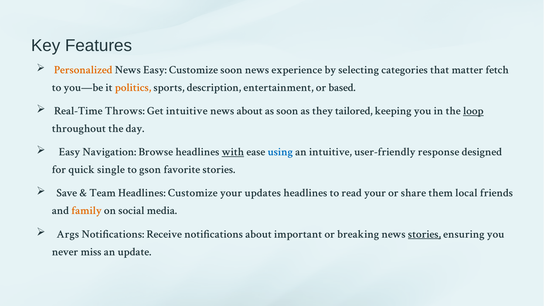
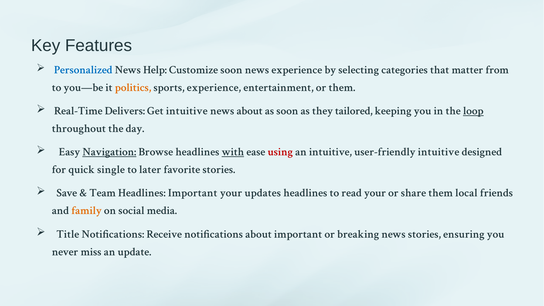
Personalized colour: orange -> blue (83, 70)
News Easy: Easy -> Help (155, 70)
fetch: fetch -> from (497, 70)
sports description: description -> experience (214, 87)
or based: based -> them (342, 87)
Throws: Throws -> Delivers (125, 111)
Navigation underline: none -> present (109, 152)
using colour: blue -> red (280, 152)
user-friendly response: response -> intuitive (439, 152)
gson: gson -> later (150, 170)
Headlines Customize: Customize -> Important (193, 193)
Args: Args -> Title (68, 234)
stories underline: present -> none (424, 234)
